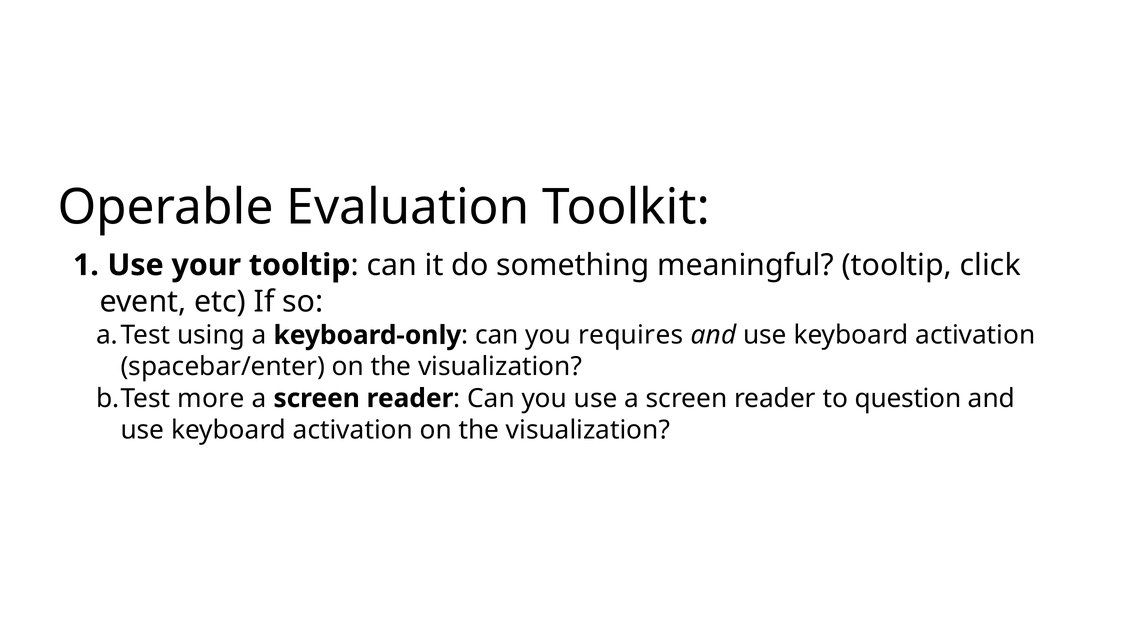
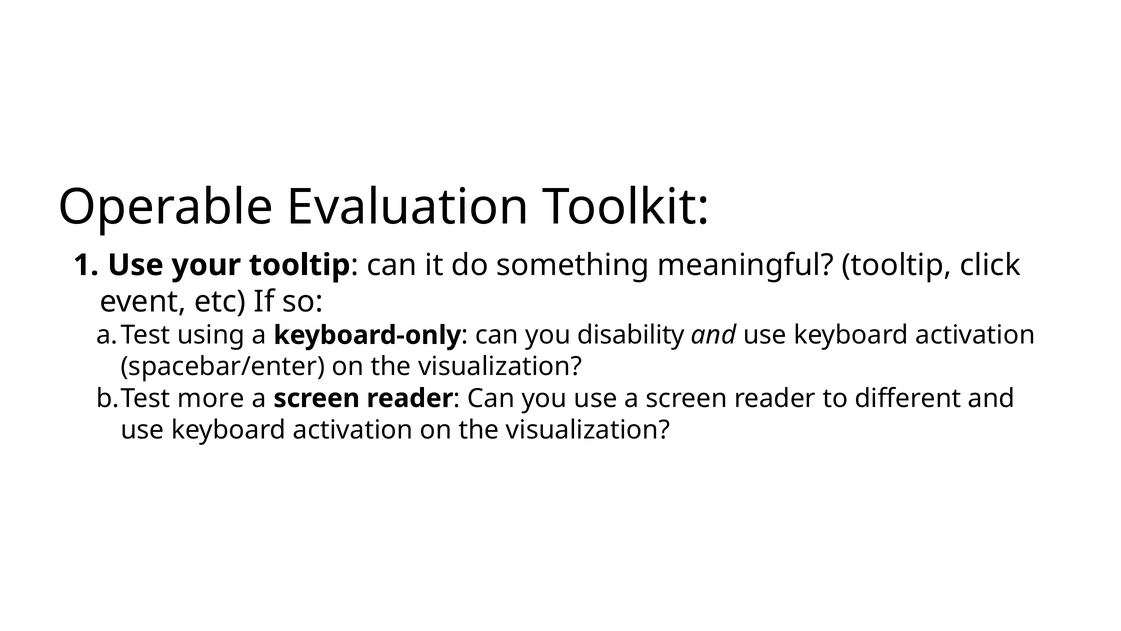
requires: requires -> disability (631, 335)
question: question -> different (908, 398)
